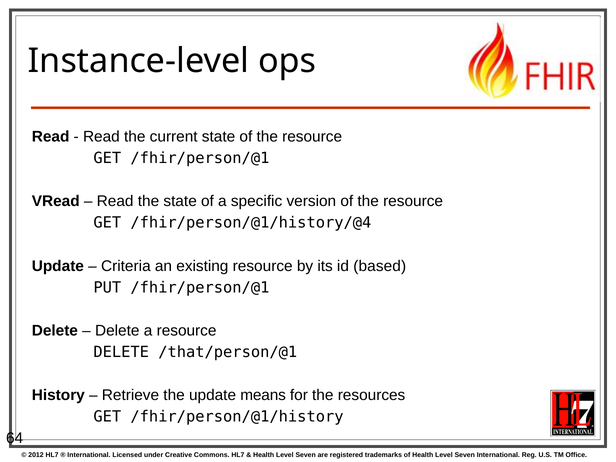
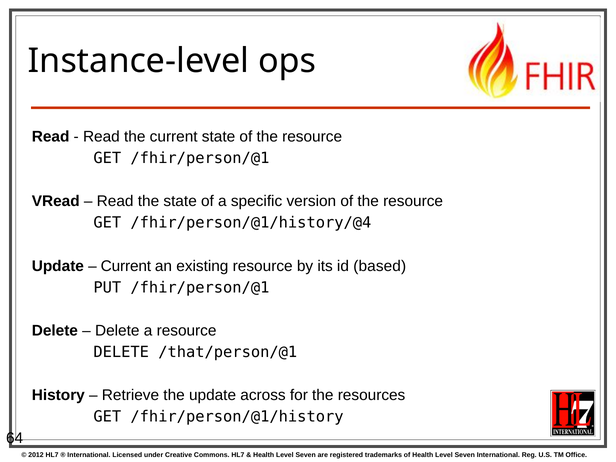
Criteria: Criteria -> Current (126, 266)
means: means -> across (263, 395)
